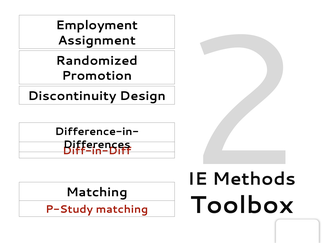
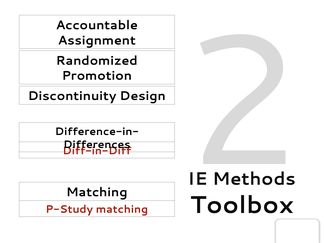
Employment: Employment -> Accountable (97, 25)
